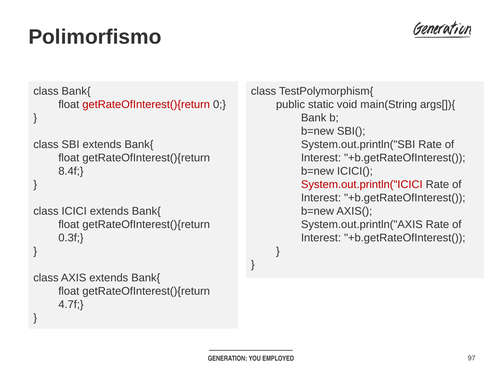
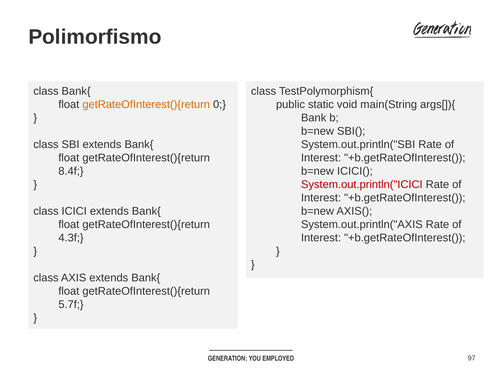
getRateOfInterest(){return colour: red -> orange (146, 105)
0.3f: 0.3f -> 4.3f (71, 238)
4.7f: 4.7f -> 5.7f (71, 305)
